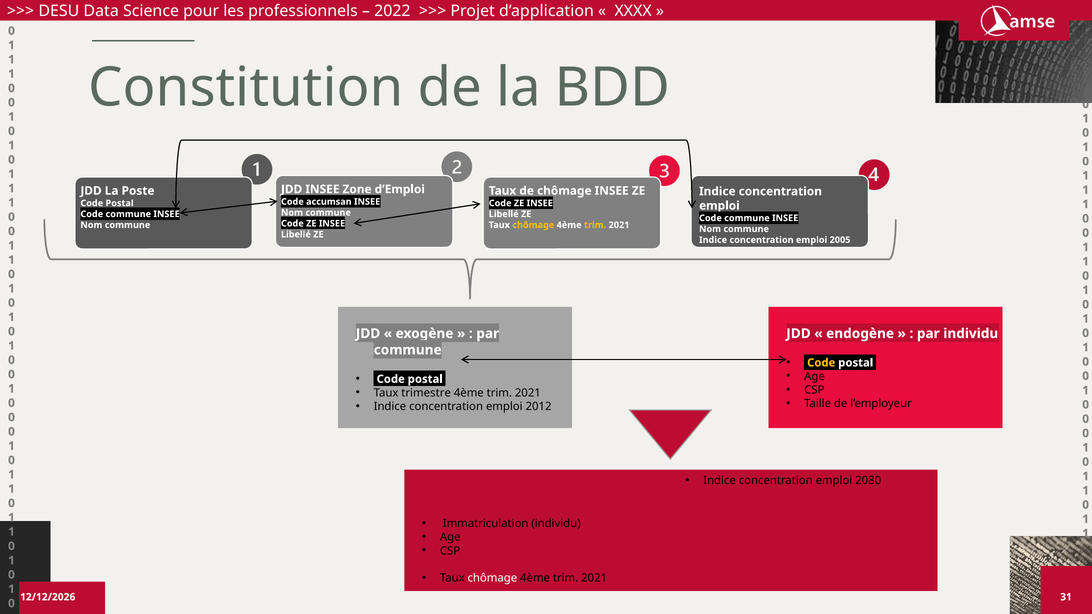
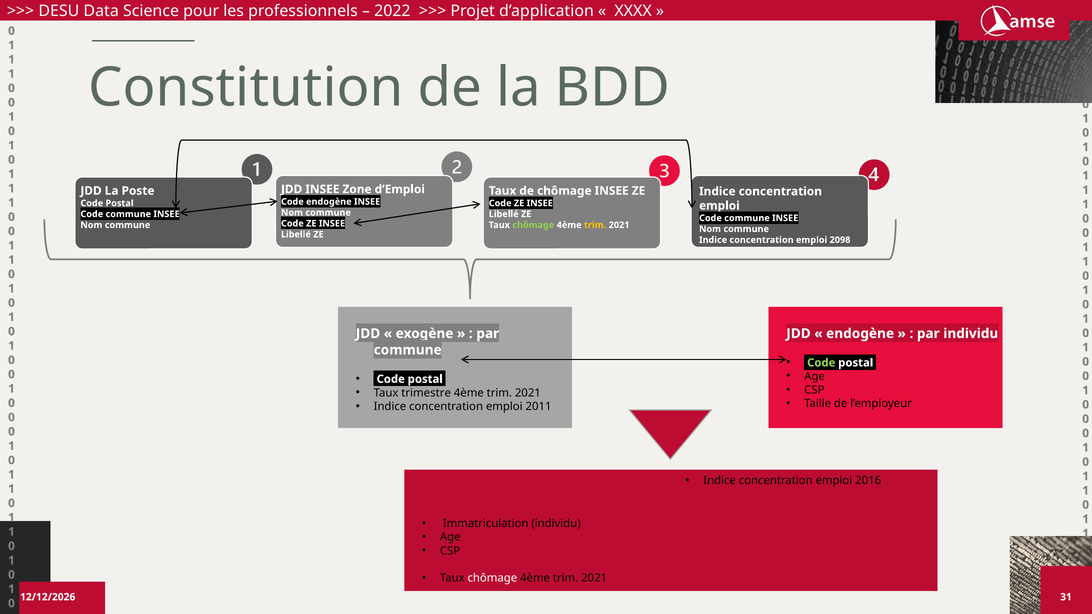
Code accumsan: accumsan -> endogène (329, 202)
chômage colour: yellow -> light green (533, 225)
2005: 2005 -> 2098 (840, 240)
Code colour: yellow -> light green (821, 363)
2012: 2012 -> 2011 (539, 407)
2080: 2080 -> 2016 (868, 481)
